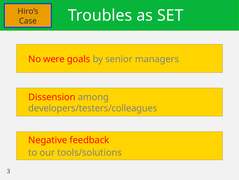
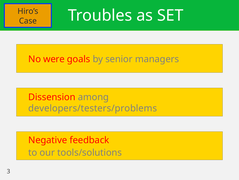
developers/testers/colleagues: developers/testers/colleagues -> developers/testers/problems (93, 108)
